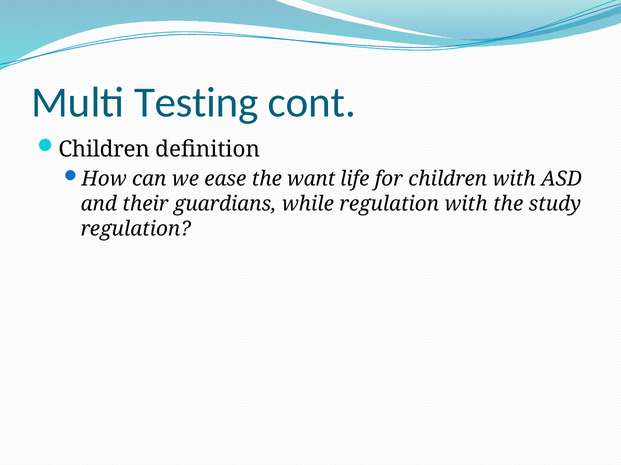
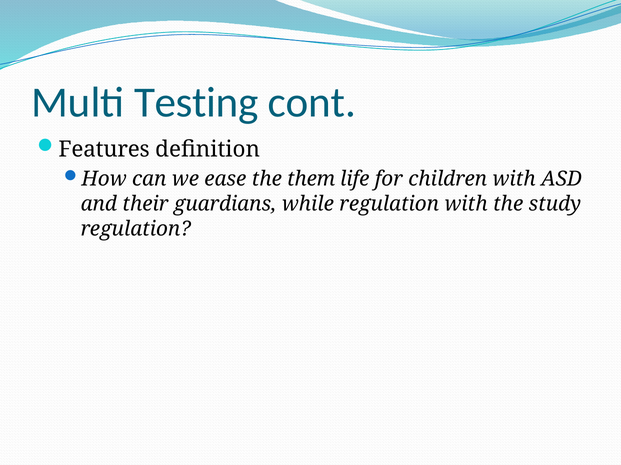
Children: Children -> Features (104, 150)
want: want -> them (311, 179)
